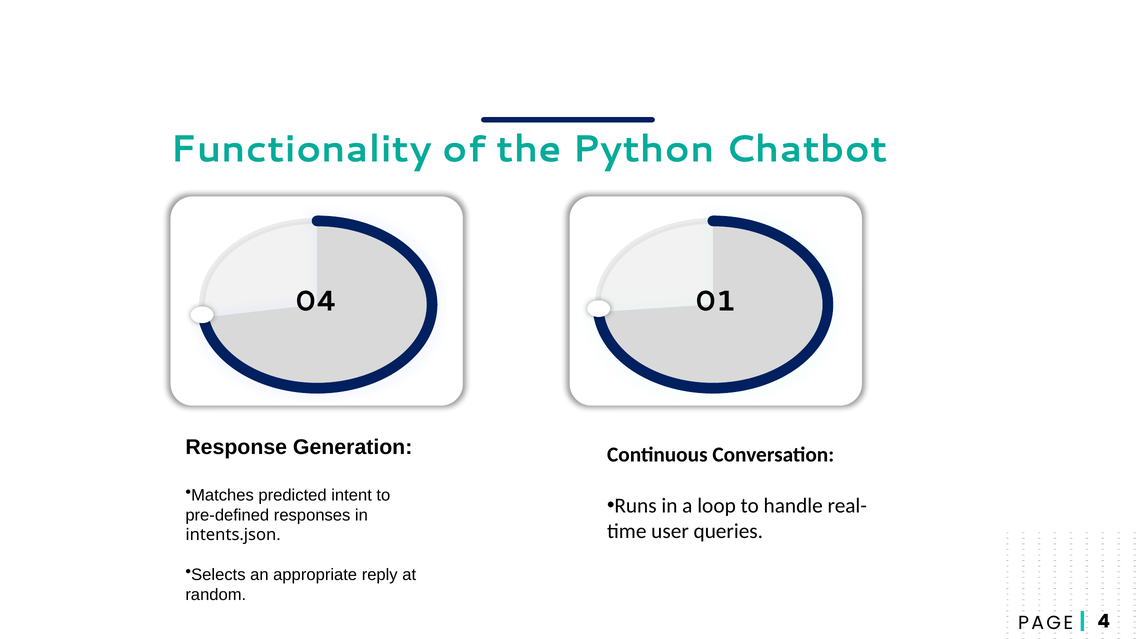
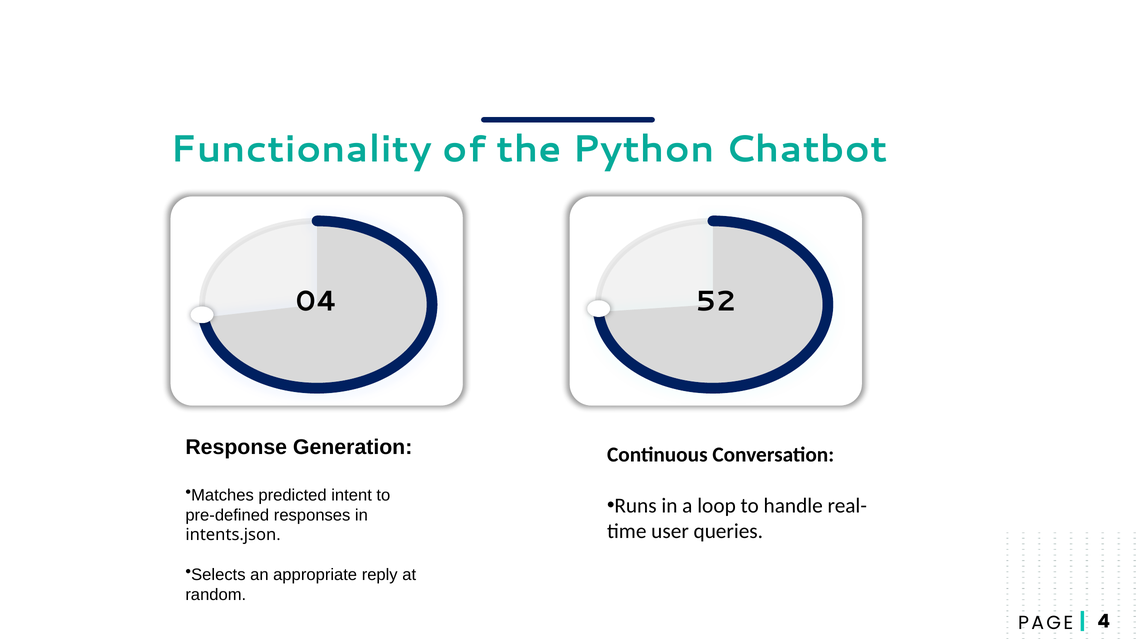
01: 01 -> 52 (716, 301)
